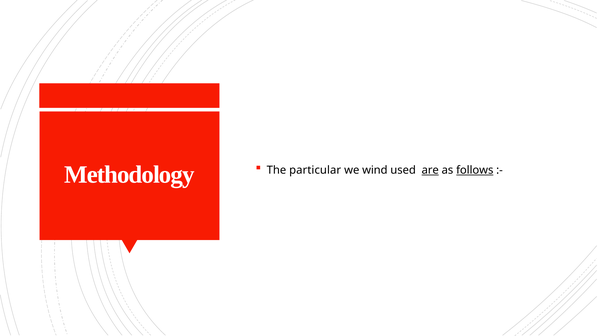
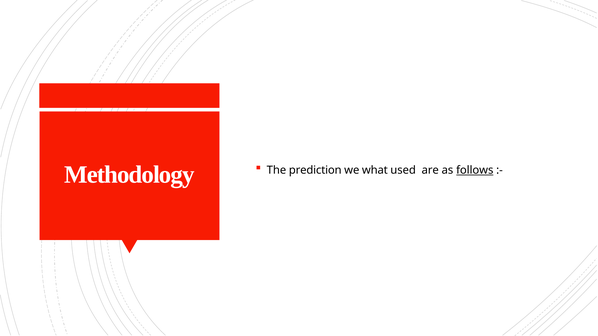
particular: particular -> prediction (315, 170)
wind: wind -> what (375, 170)
are underline: present -> none (430, 170)
